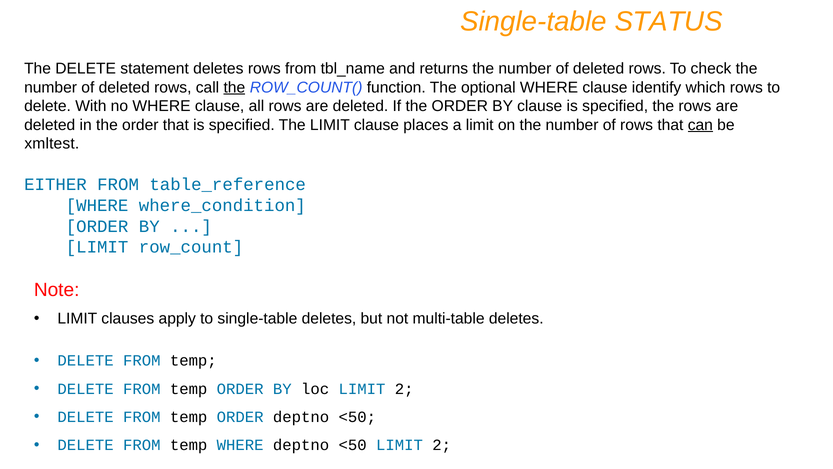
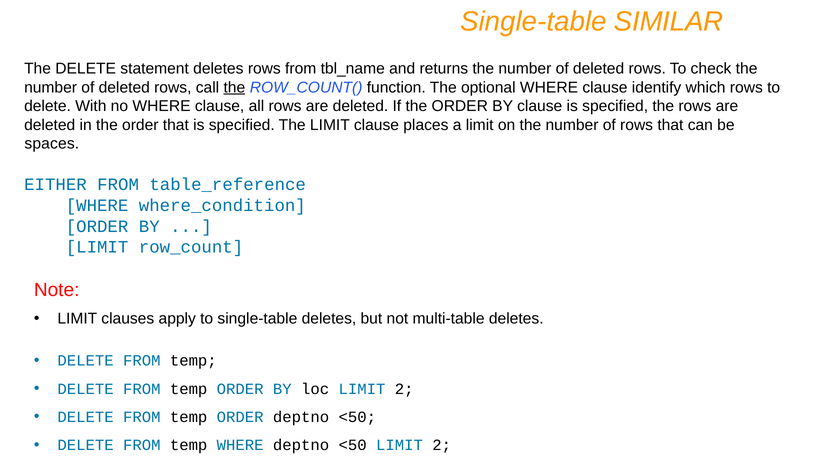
STATUS: STATUS -> SIMILAR (669, 22)
can underline: present -> none (700, 125)
xmltest: xmltest -> spaces (52, 144)
